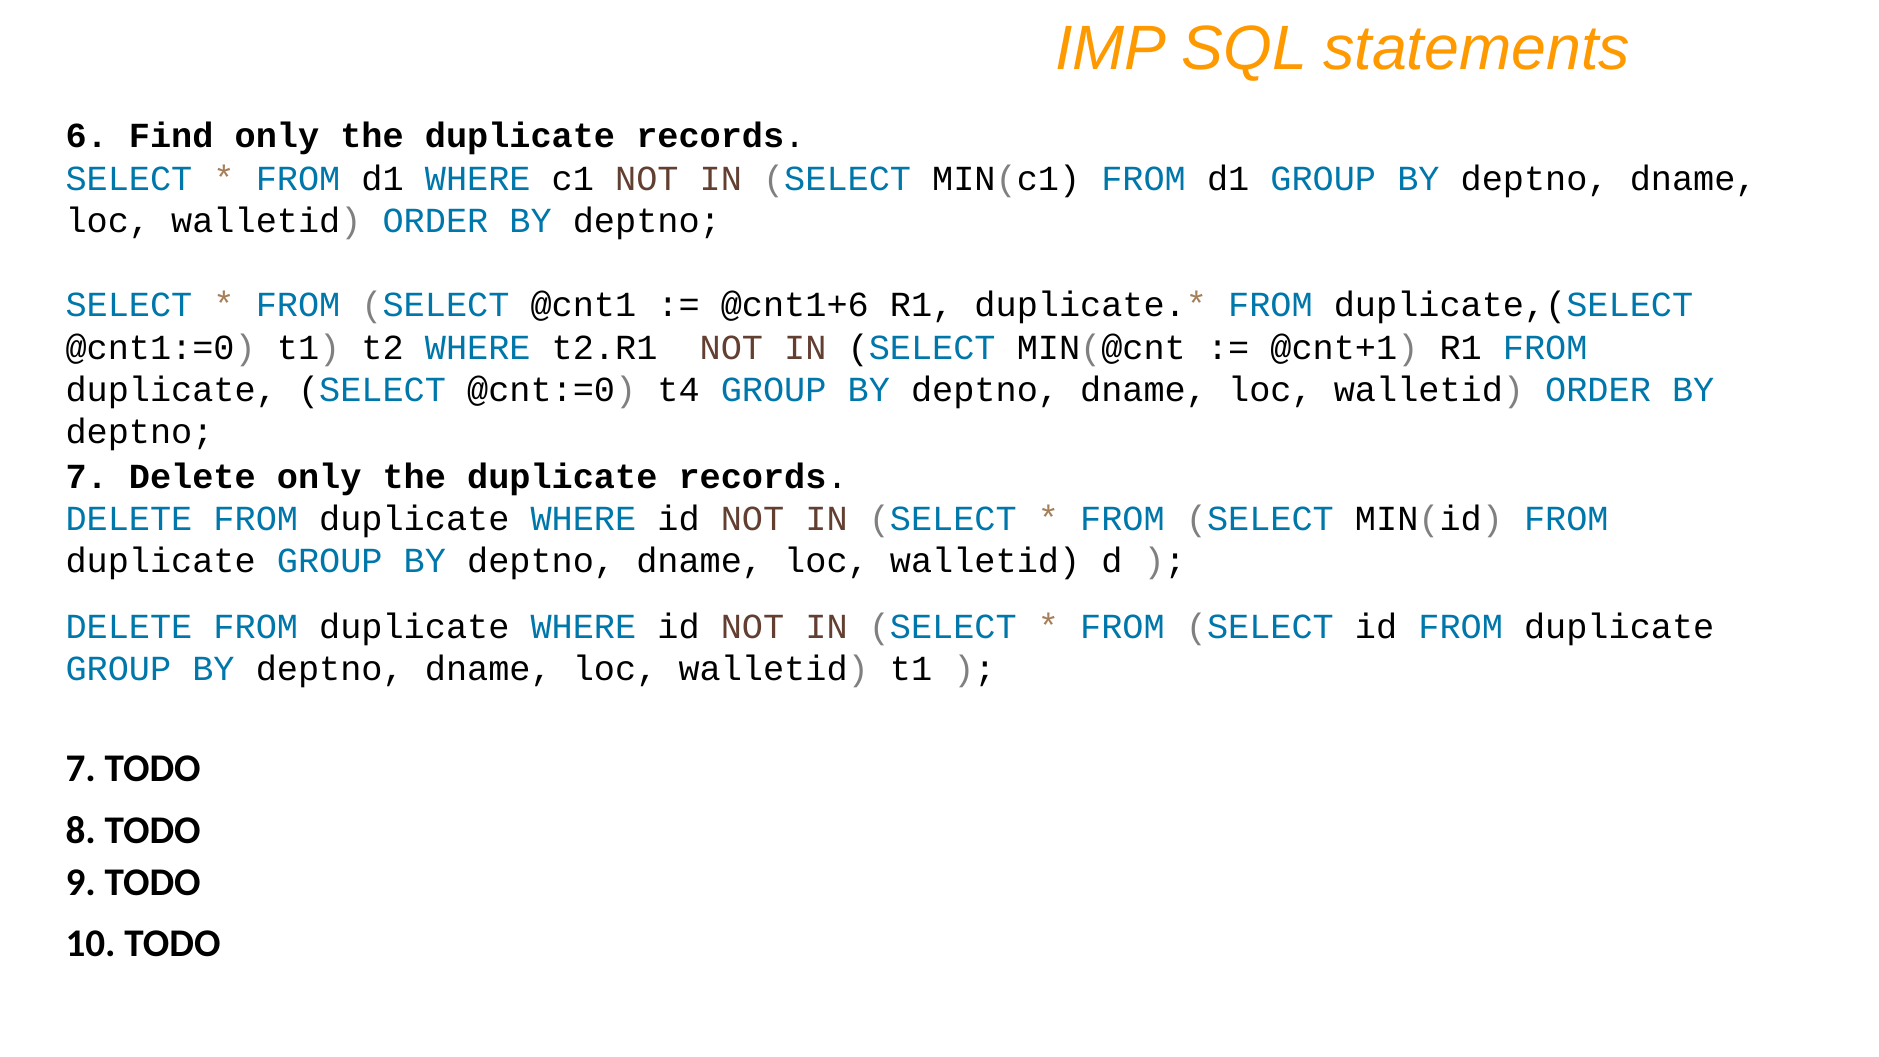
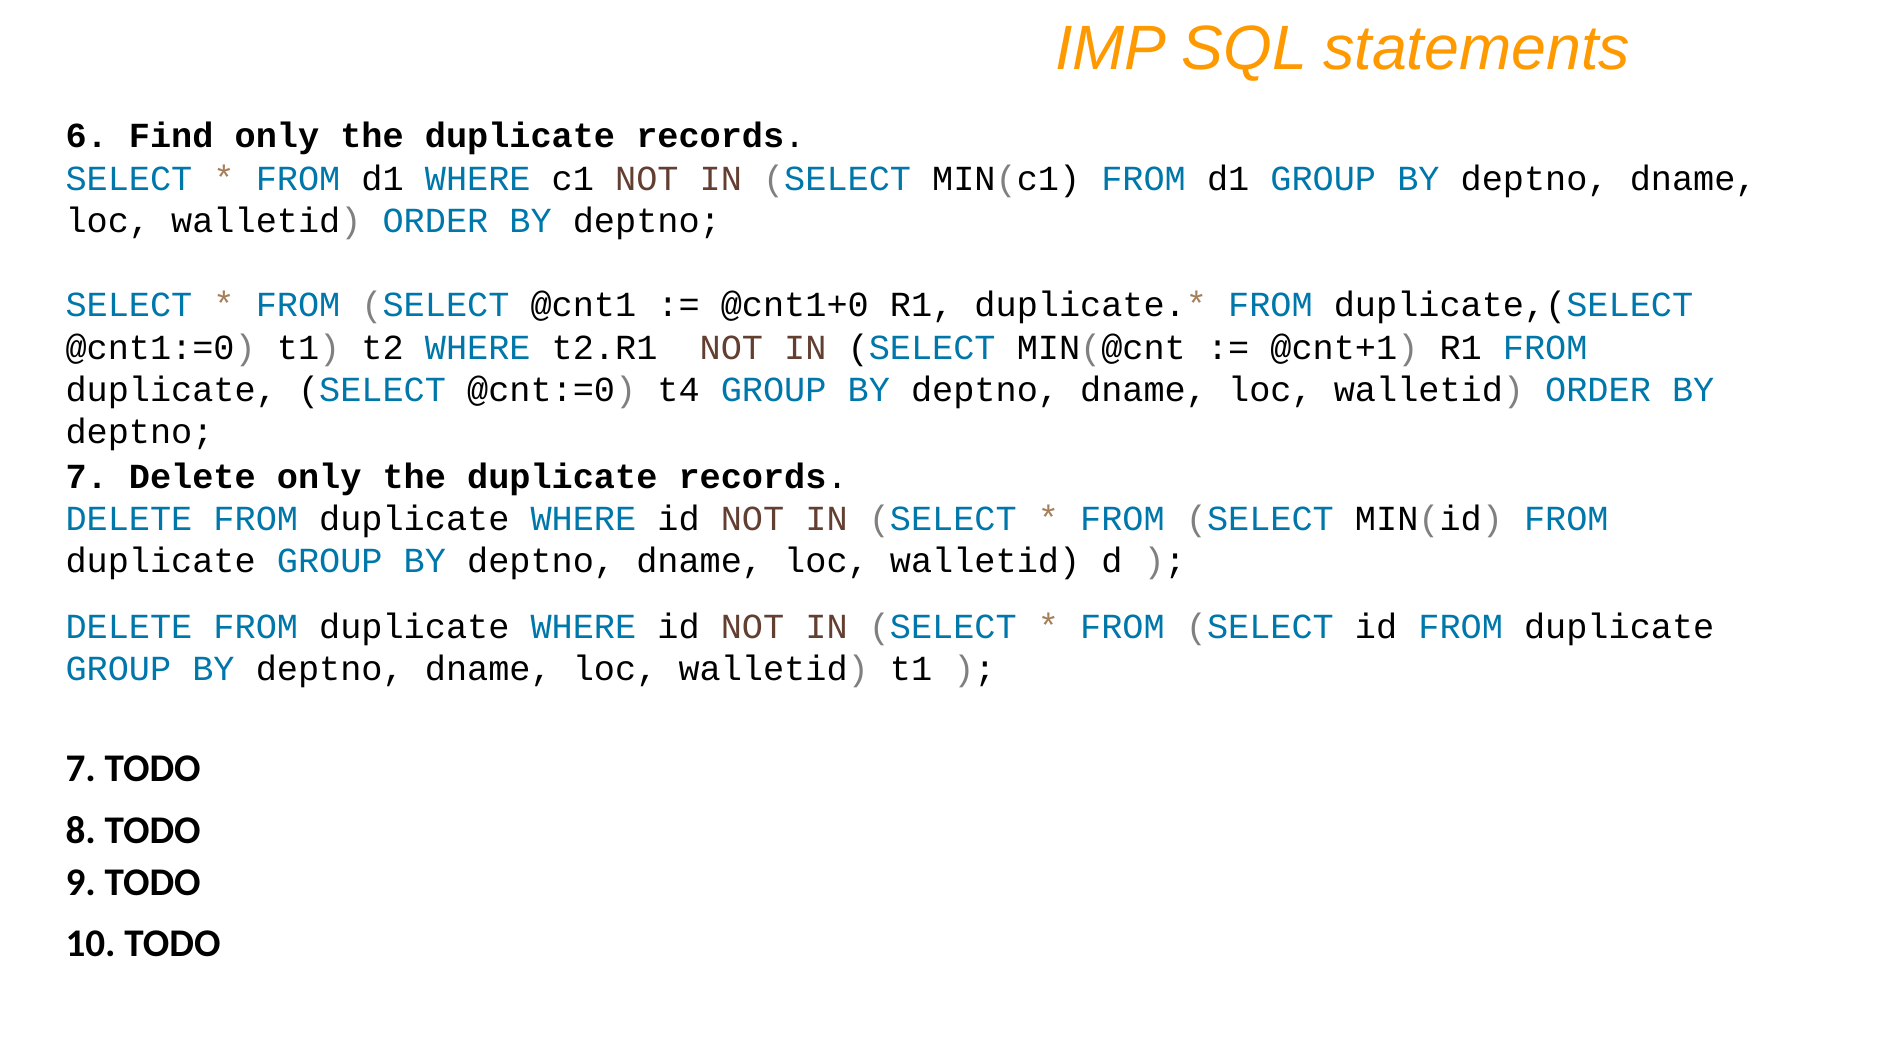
@cnt1+6: @cnt1+6 -> @cnt1+0 (795, 305)
